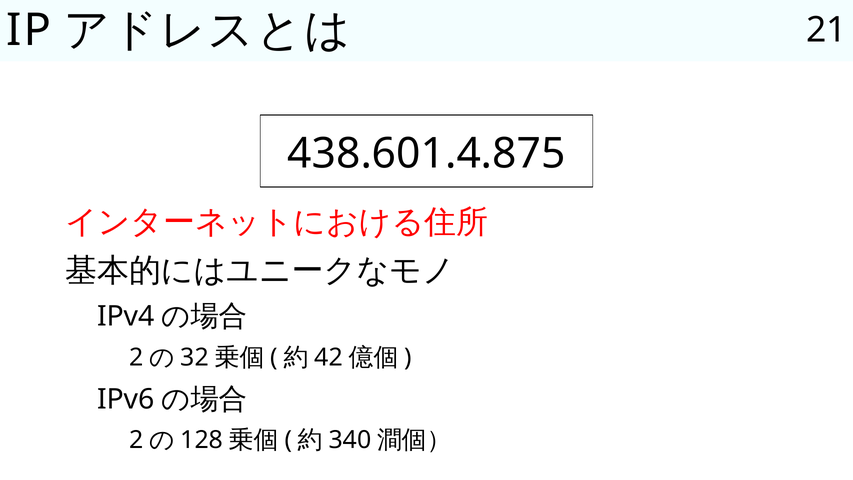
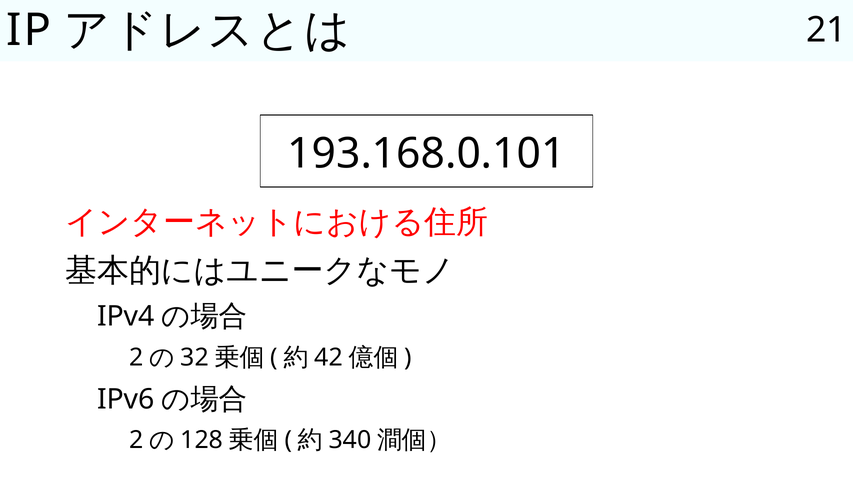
438.601.4.875: 438.601.4.875 -> 193.168.0.101 (426, 153)
